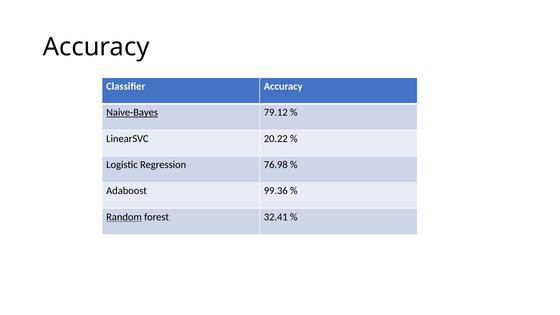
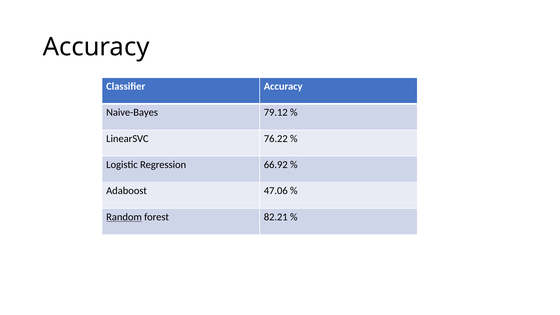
Naive-Bayes underline: present -> none (132, 112)
20.22: 20.22 -> 76.22 (276, 139)
76.98: 76.98 -> 66.92 (276, 165)
99.36: 99.36 -> 47.06 (276, 191)
32.41: 32.41 -> 82.21 (276, 217)
